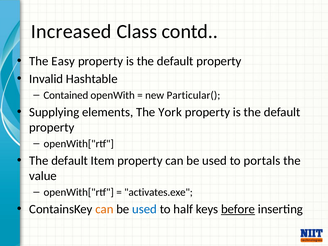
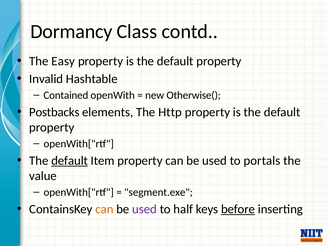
Increased: Increased -> Dormancy (71, 32)
Particular(: Particular( -> Otherwise( (194, 95)
Supplying: Supplying -> Postbacks (54, 112)
York: York -> Http (170, 112)
default underline: none -> present (70, 161)
activates.exe: activates.exe -> segment.exe (158, 192)
used colour: blue -> purple (145, 209)
